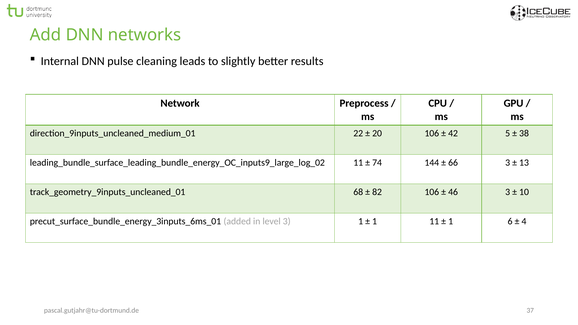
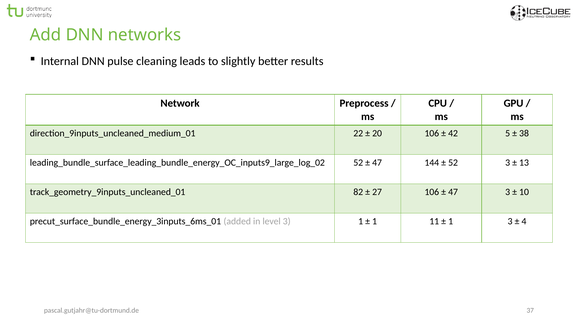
11: 11 -> 52 (358, 163)
74: 74 -> 47 (377, 163)
66: 66 -> 52 (453, 163)
68: 68 -> 82 (358, 192)
82: 82 -> 27 (377, 192)
46: 46 -> 47 (453, 192)
1 6: 6 -> 3 (510, 221)
